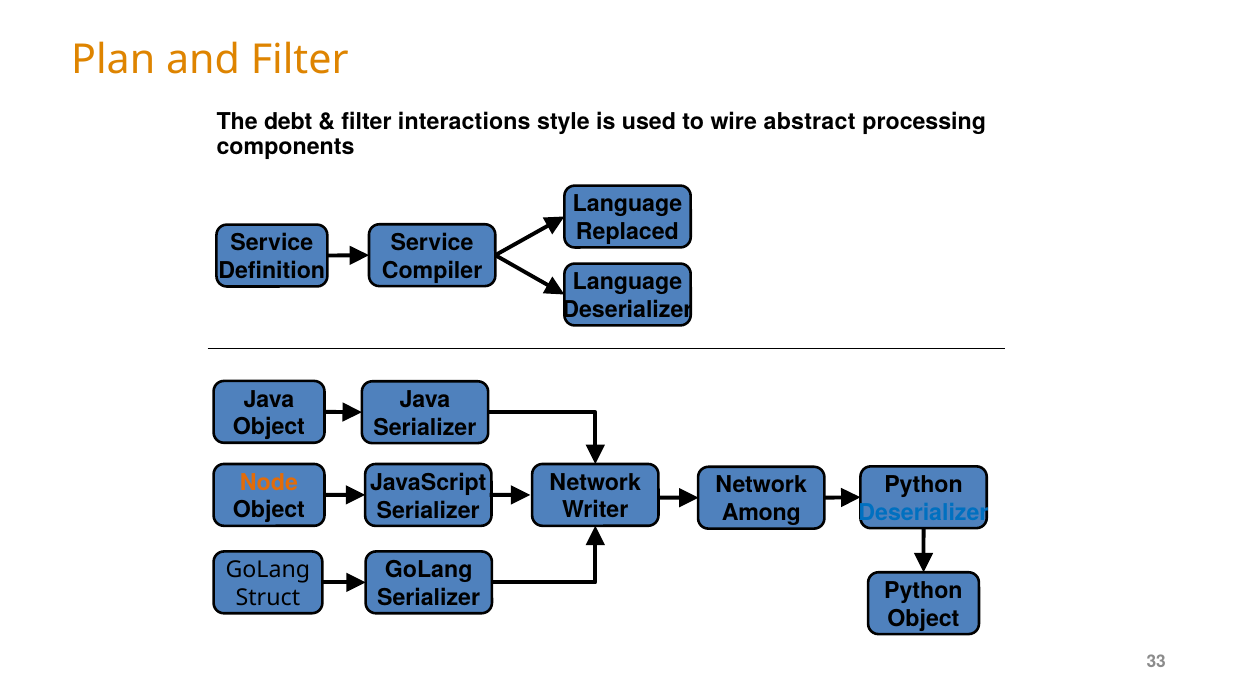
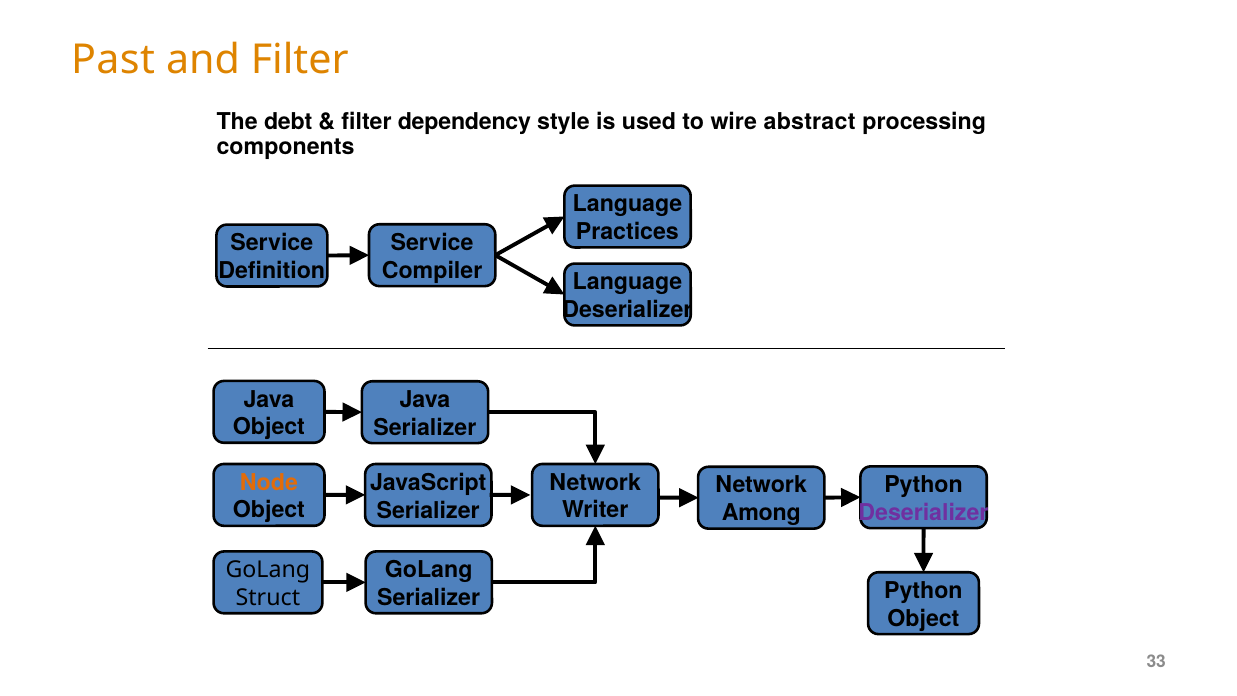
Plan: Plan -> Past (113, 60)
interactions: interactions -> dependency (464, 122)
Replaced: Replaced -> Practices (627, 232)
Deserializer colour: blue -> purple (923, 513)
